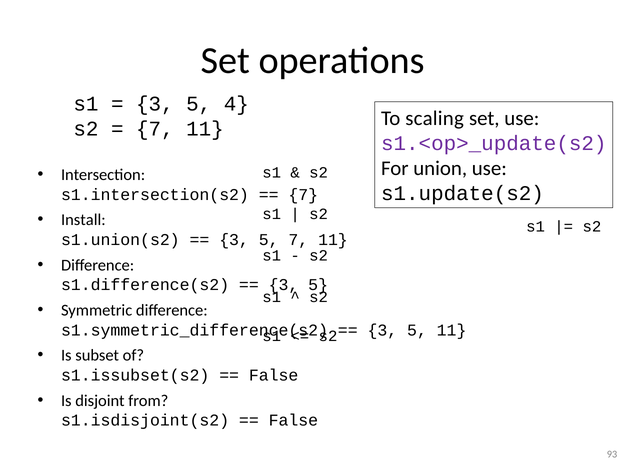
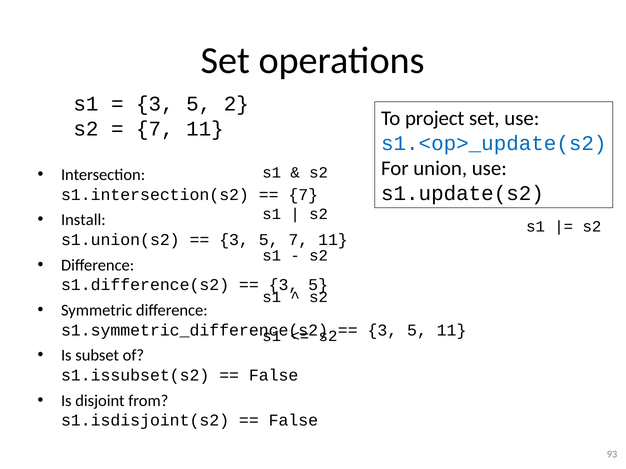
4: 4 -> 2 (236, 104)
scaling: scaling -> project (435, 119)
s1.<op>_update(s2 colour: purple -> blue (494, 144)
